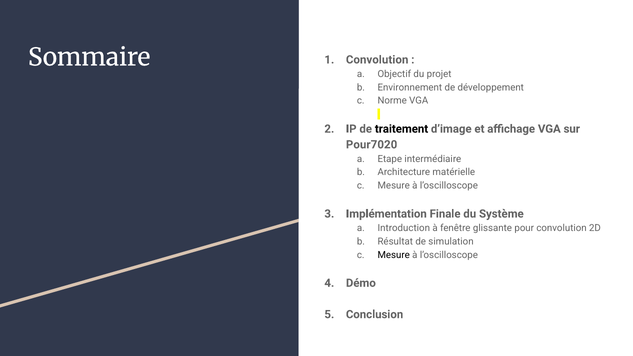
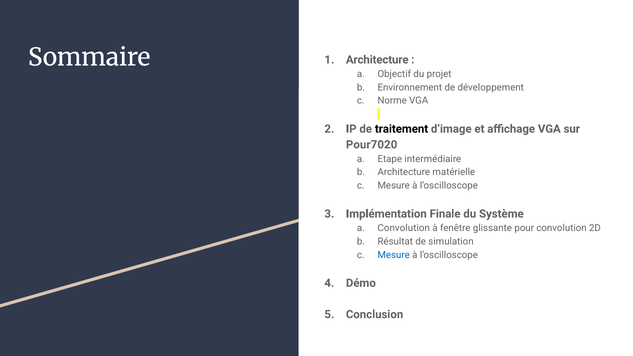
Convolution: Convolution -> Architecture (377, 60)
Introduction: Introduction -> Convolution (404, 228)
Mesure colour: black -> blue (394, 255)
